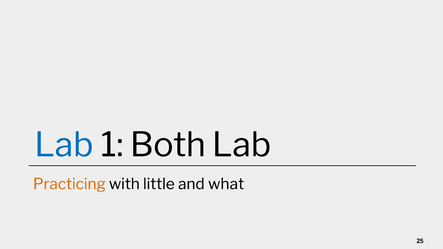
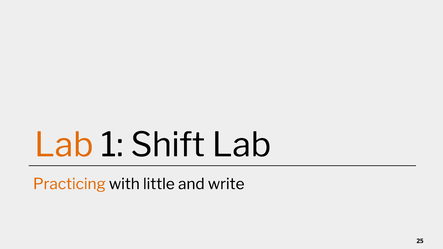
Lab colour: blue -> orange (64, 145)
Both: Both -> Shift (168, 145)
what: what -> write (226, 184)
